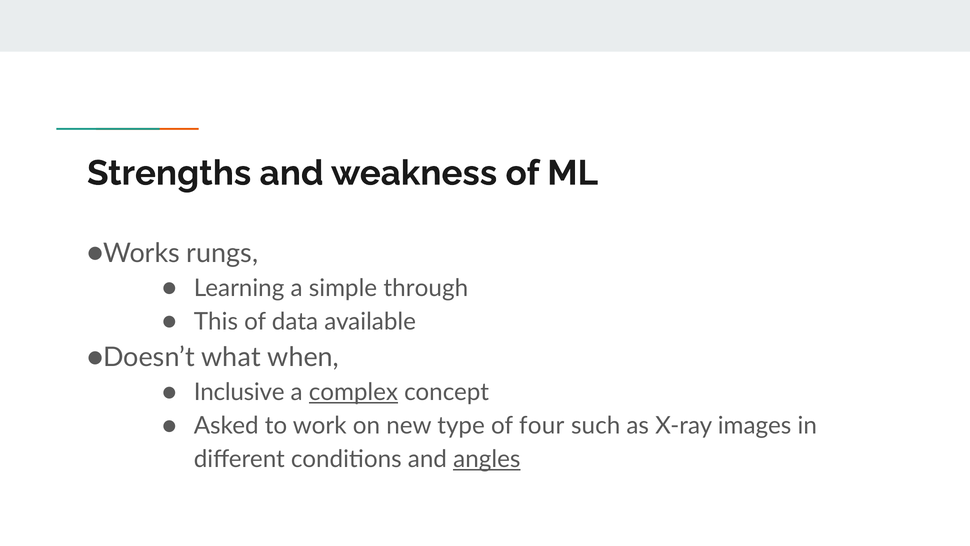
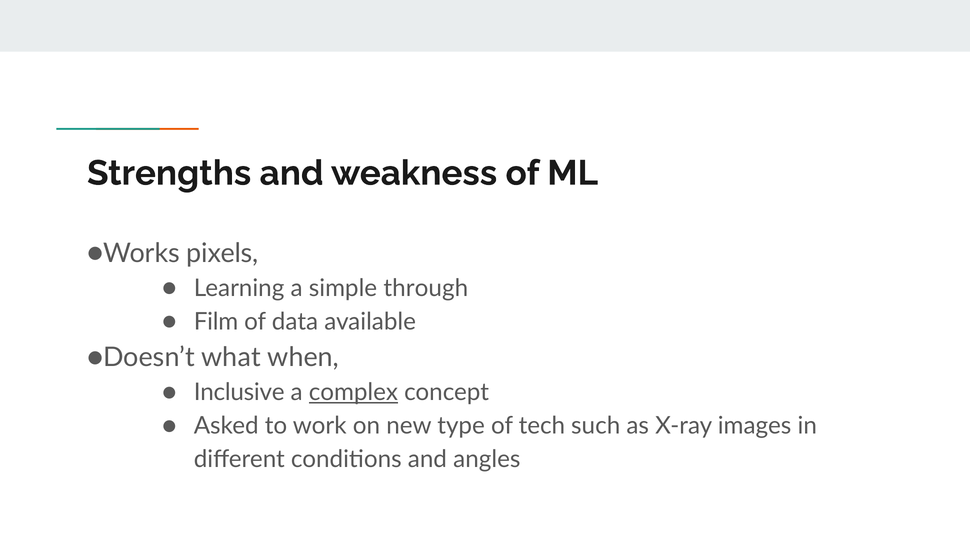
rungs: rungs -> pixels (222, 253)
This: This -> Film (216, 321)
four: four -> tech (542, 426)
angles underline: present -> none (487, 459)
